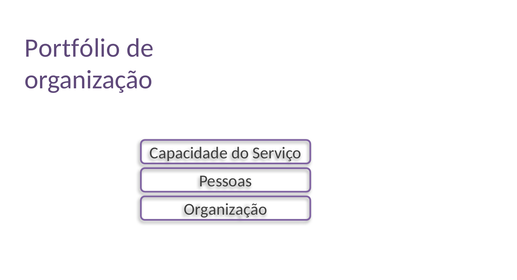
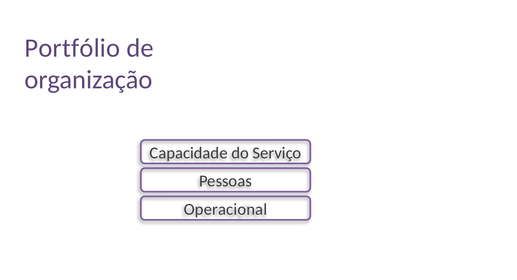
Organização: Organização -> Operacional (225, 210)
